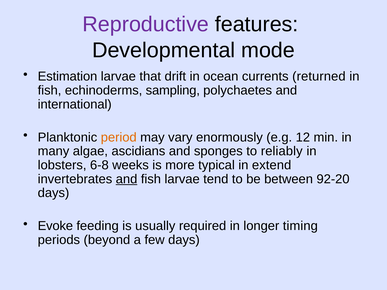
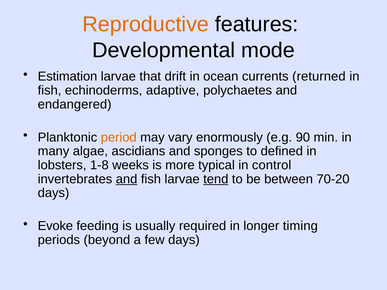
Reproductive colour: purple -> orange (146, 24)
sampling: sampling -> adaptive (173, 90)
international: international -> endangered (75, 104)
12: 12 -> 90 (303, 137)
reliably: reliably -> defined (282, 151)
6-8: 6-8 -> 1-8 (99, 165)
extend: extend -> control (272, 165)
tend underline: none -> present (216, 179)
92-20: 92-20 -> 70-20 (333, 179)
